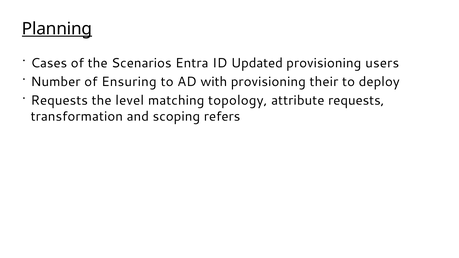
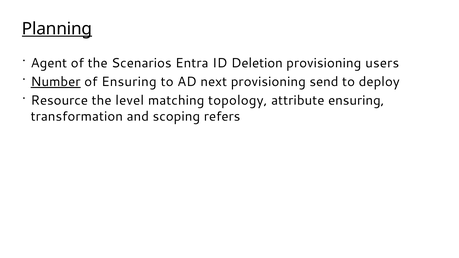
Cases: Cases -> Agent (49, 63)
Updated: Updated -> Deletion (257, 63)
Number underline: none -> present (56, 82)
with: with -> next (214, 82)
their: their -> send (324, 82)
Requests: Requests -> Resource (59, 101)
attribute requests: requests -> ensuring (356, 101)
